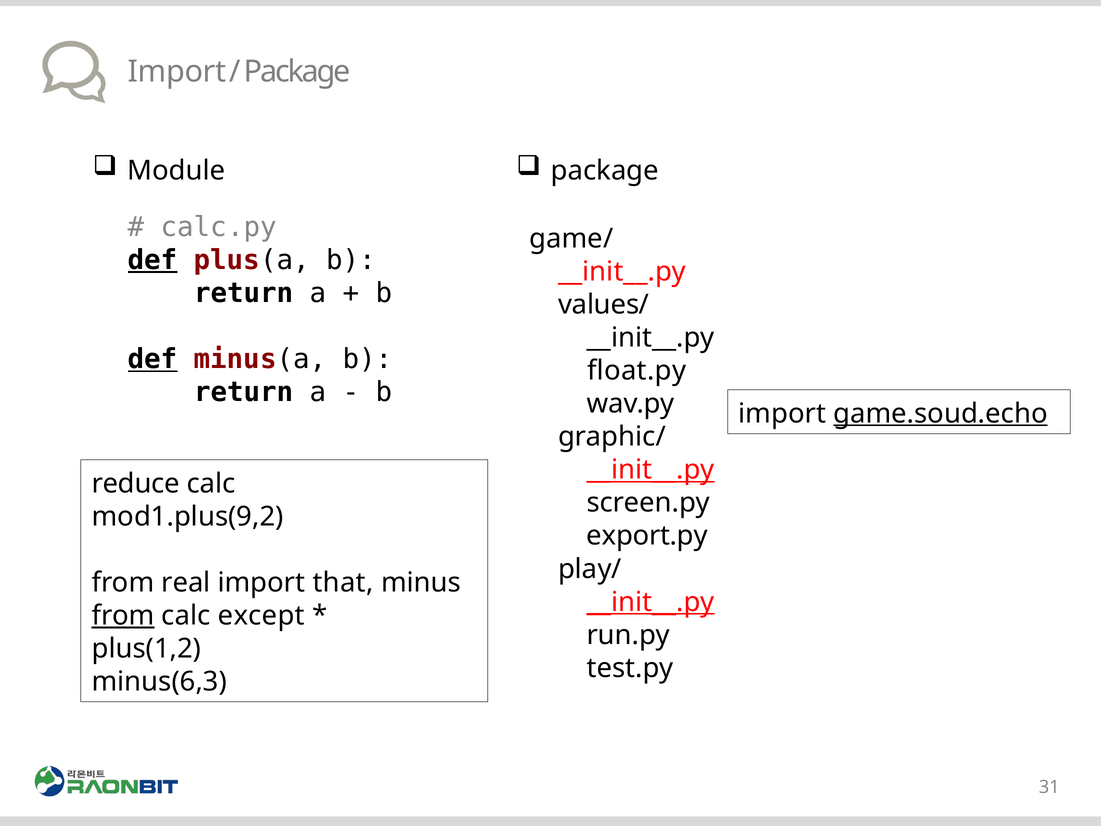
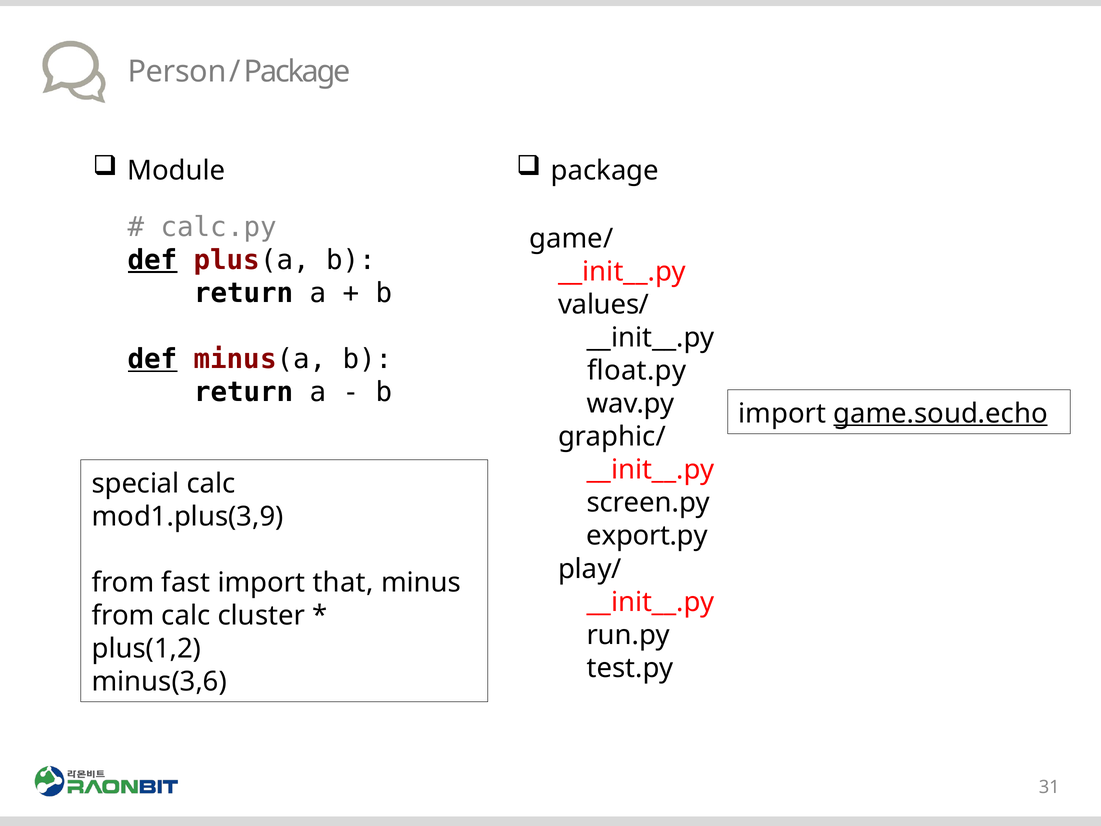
Import: Import -> Person (177, 71)
__init__.py underline: present -> none (651, 470)
reduce: reduce -> special (136, 483)
mod1.plus(9,2: mod1.plus(9,2 -> mod1.plus(3,9 (188, 516)
real: real -> fast (186, 583)
__init__.py underline: present -> none (651, 602)
from underline: present -> none (123, 616)
except: except -> cluster (261, 616)
minus(6,3: minus(6,3 -> minus(3,6 (159, 682)
